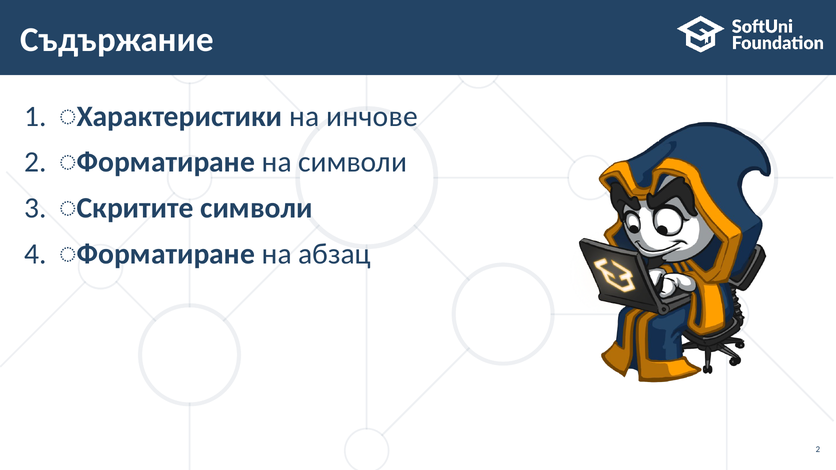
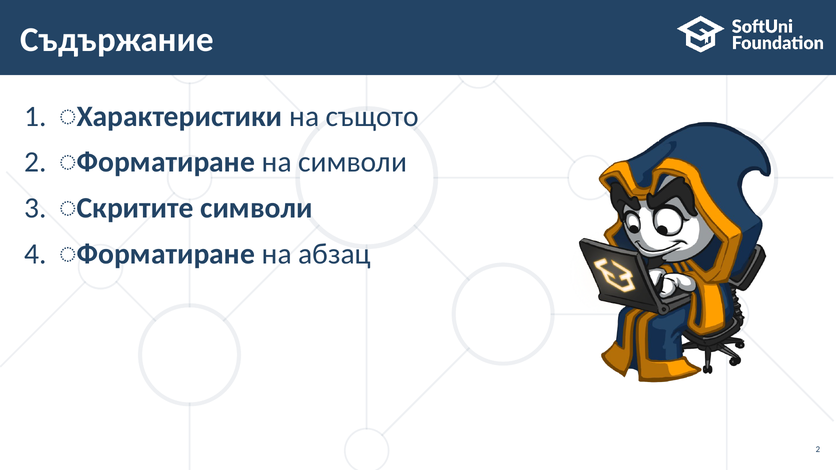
инчове: инчове -> същото (372, 116)
